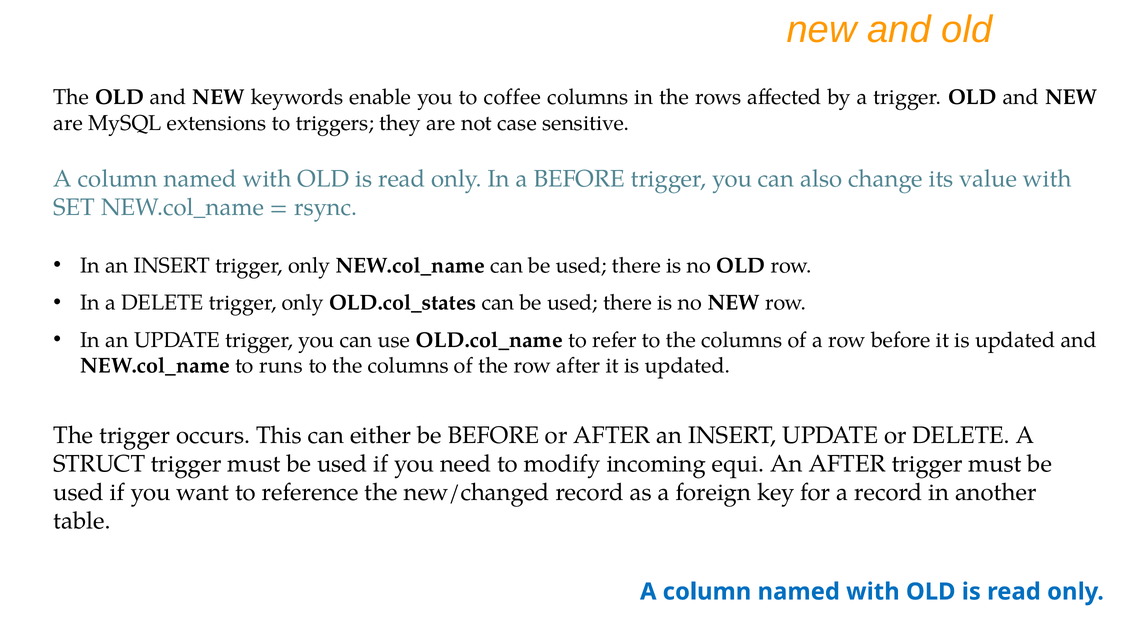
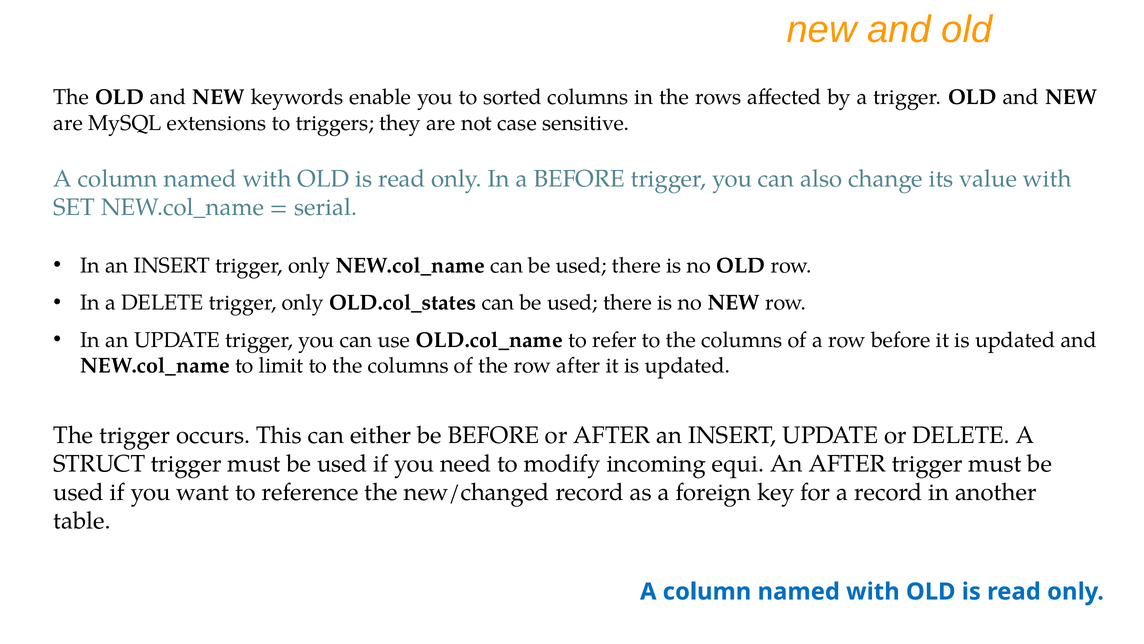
coffee: coffee -> sorted (513, 97)
rsync: rsync -> serial (326, 207)
runs: runs -> limit (281, 365)
